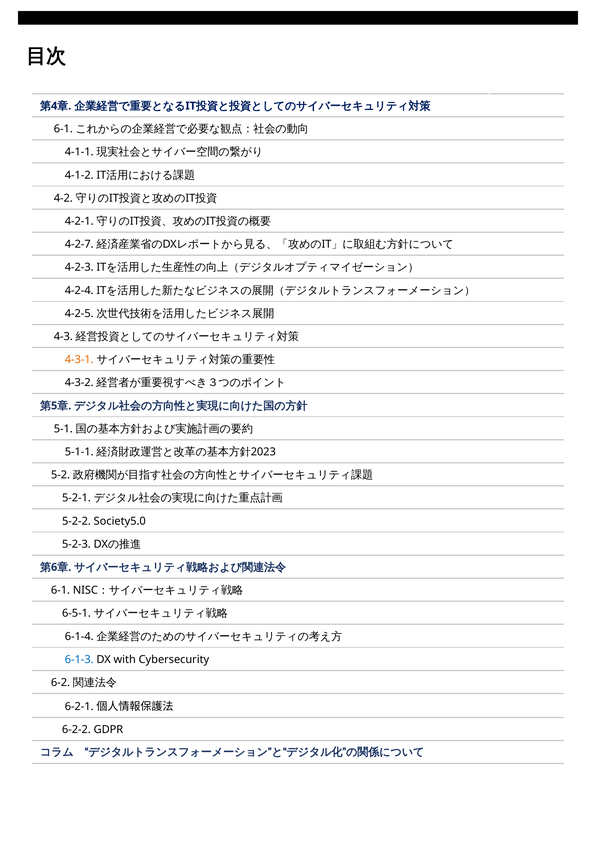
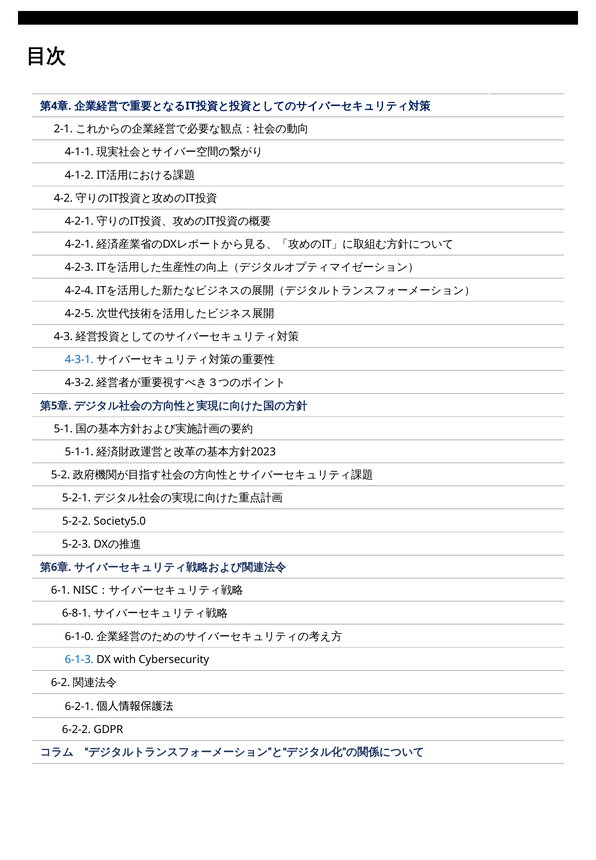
6-1: 6-1 -> 2-1 (63, 129)
4-2-7: 4-2-7 -> 4-2-1 (79, 245)
4-3-1 colour: orange -> blue (79, 360)
6-5-1: 6-5-1 -> 6-8-1 (76, 614)
6-1-4: 6-1-4 -> 6-1-0 (79, 637)
